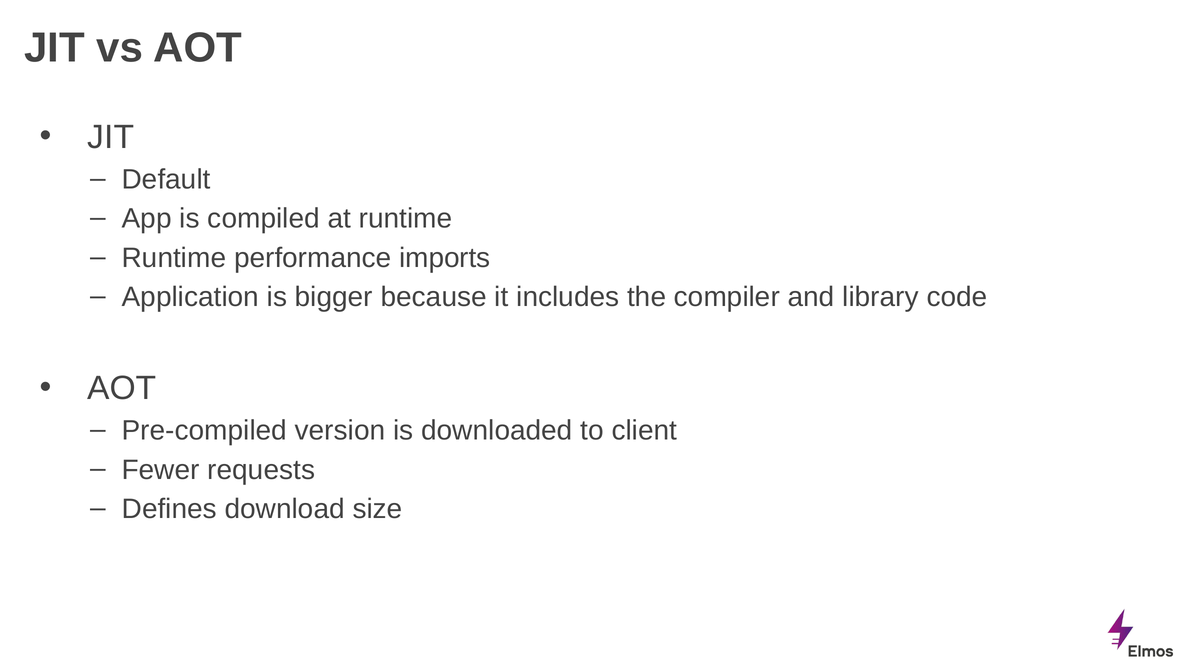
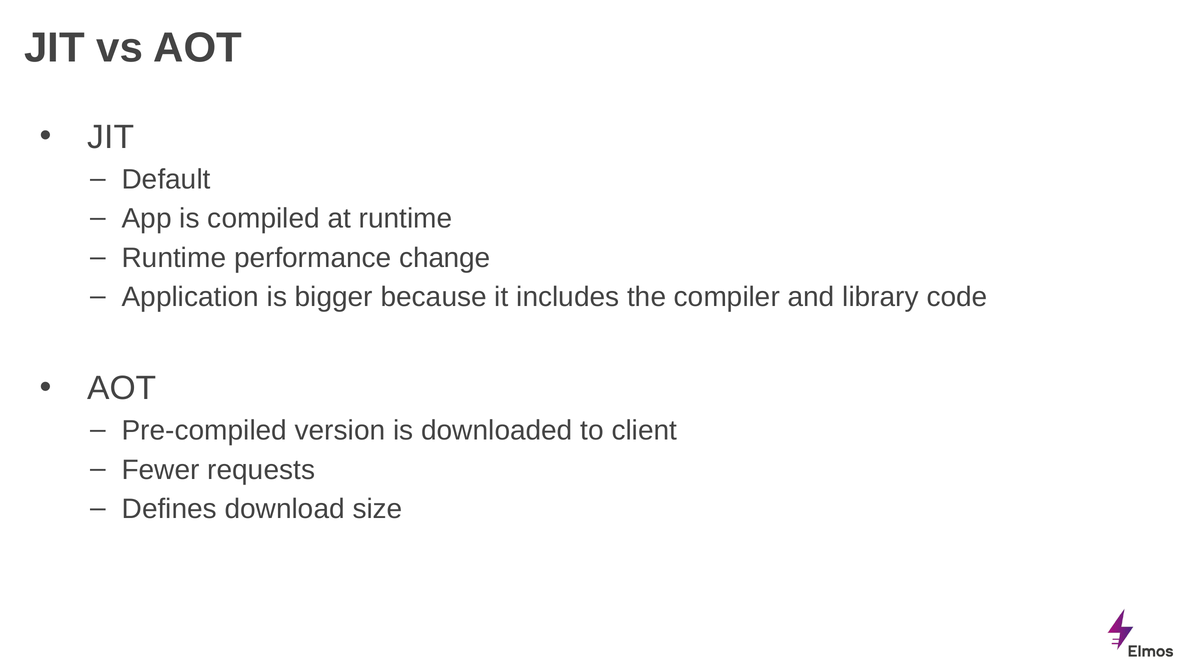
imports: imports -> change (445, 258)
